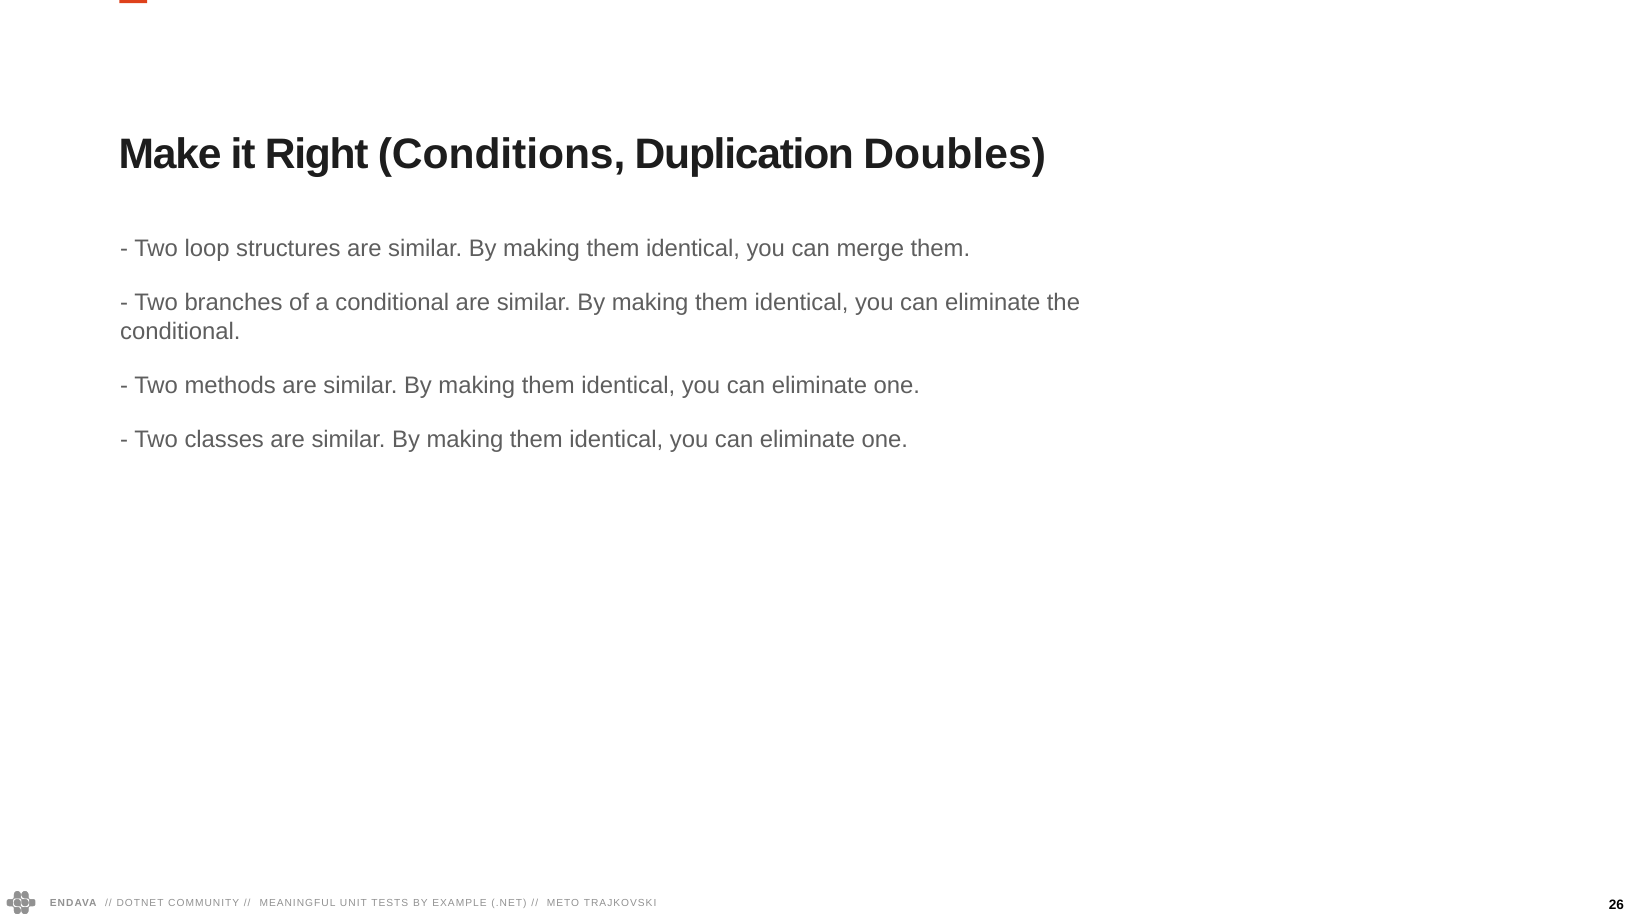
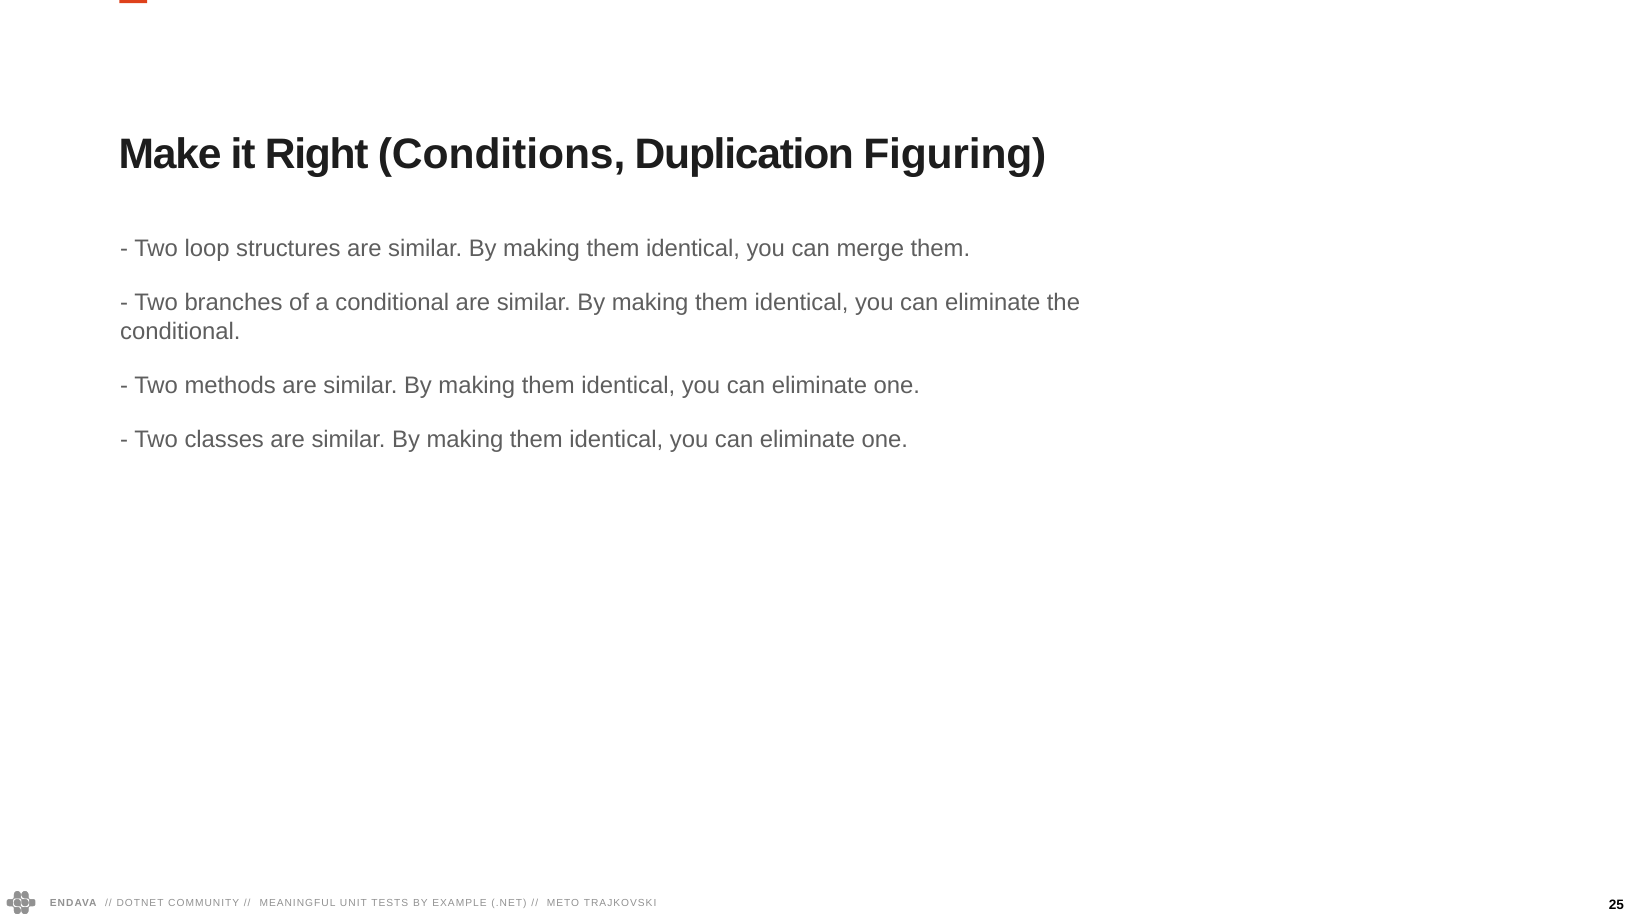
Doubles: Doubles -> Figuring (955, 154)
26: 26 -> 25 (1616, 906)
